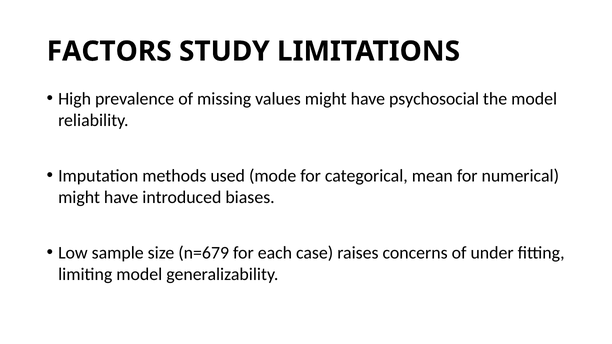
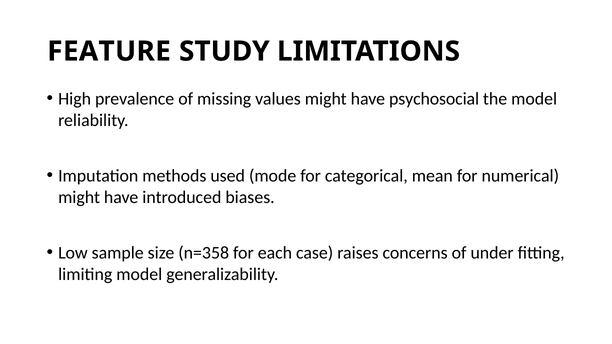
FACTORS: FACTORS -> FEATURE (109, 51)
n=679: n=679 -> n=358 (204, 253)
